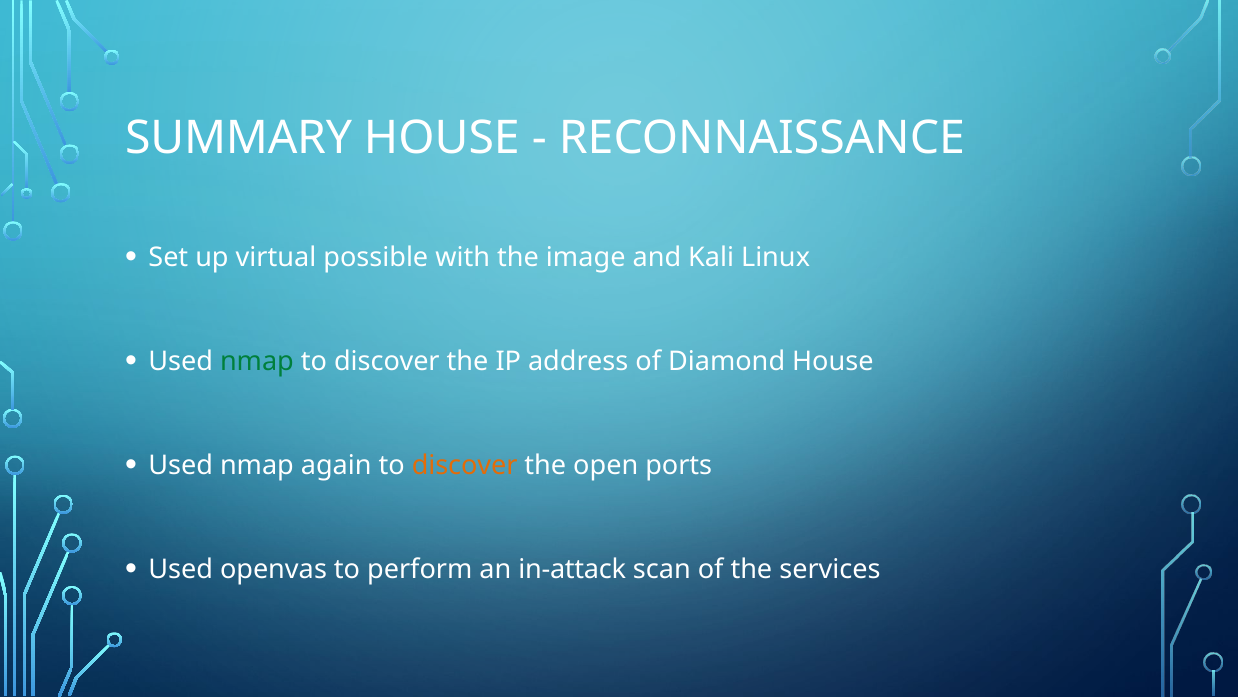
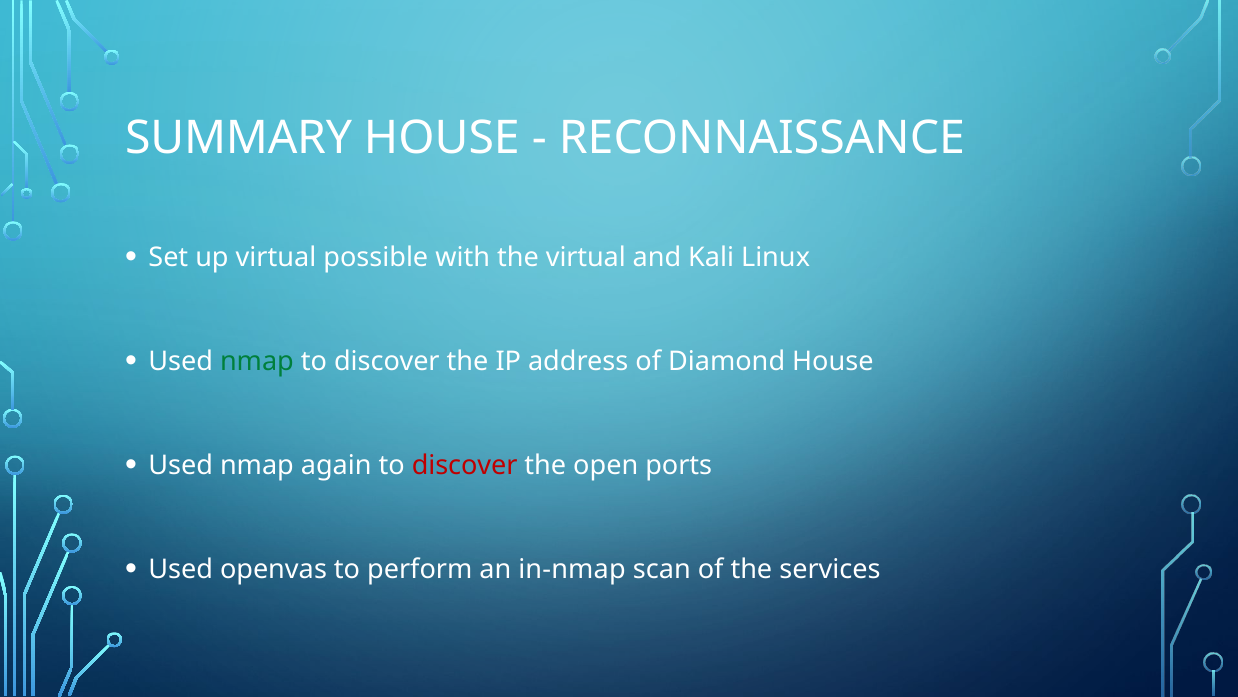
the image: image -> virtual (586, 258)
discover colour: orange -> red (465, 465)
in-attack: in-attack -> in-nmap (572, 569)
